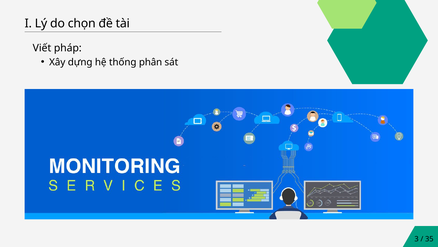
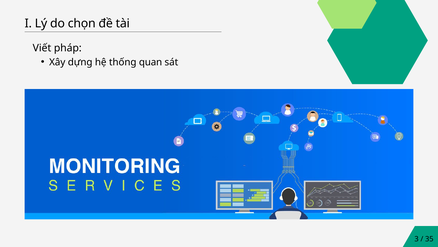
phân: phân -> quan (151, 62)
